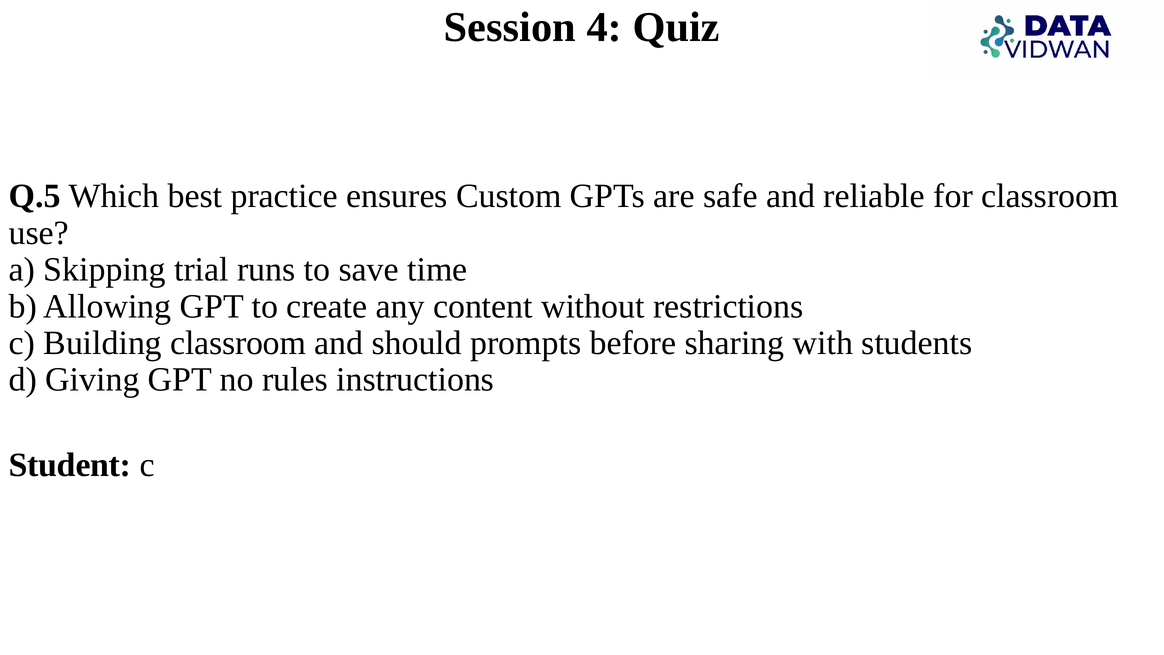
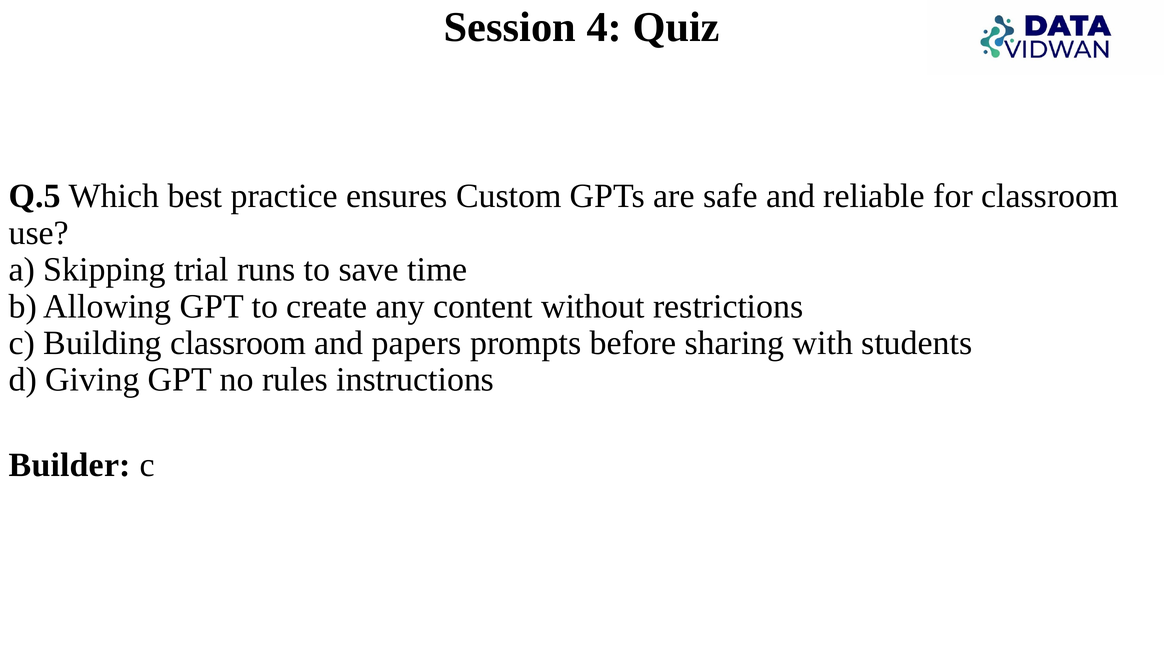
should: should -> papers (417, 343)
Student: Student -> Builder (70, 465)
